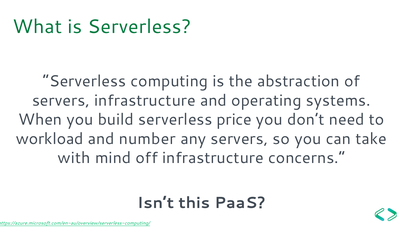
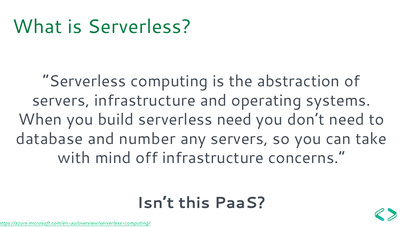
serverless price: price -> need (234, 119)
workload: workload -> database (50, 139)
